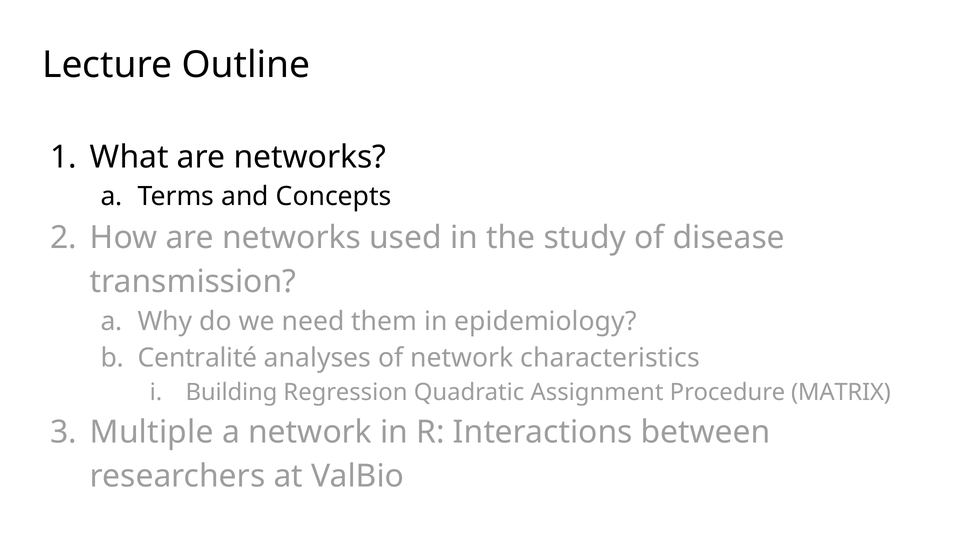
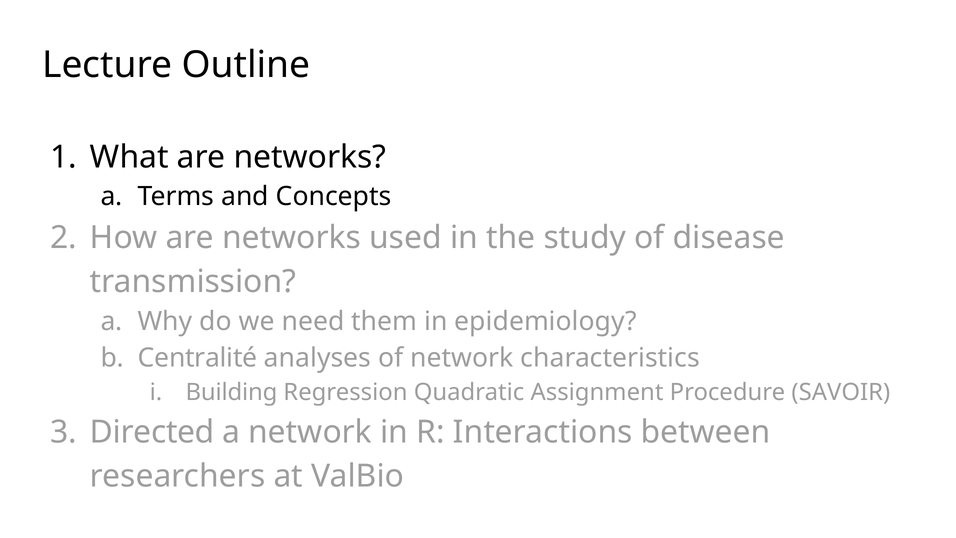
MATRIX: MATRIX -> SAVOIR (841, 392)
Multiple: Multiple -> Directed (152, 432)
